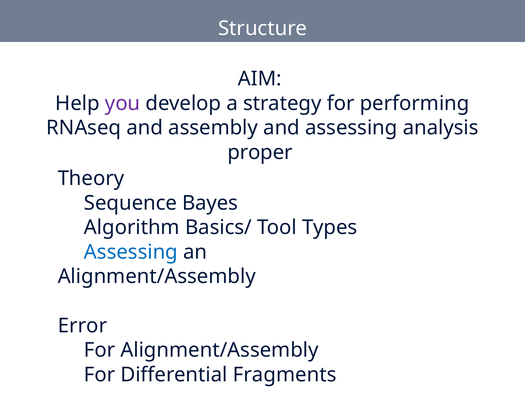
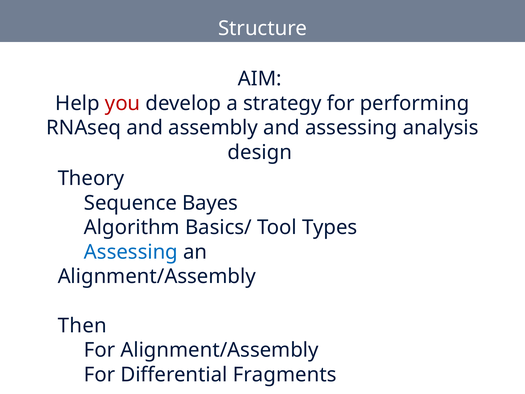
you colour: purple -> red (123, 103)
proper: proper -> design (260, 152)
Error: Error -> Then (82, 325)
